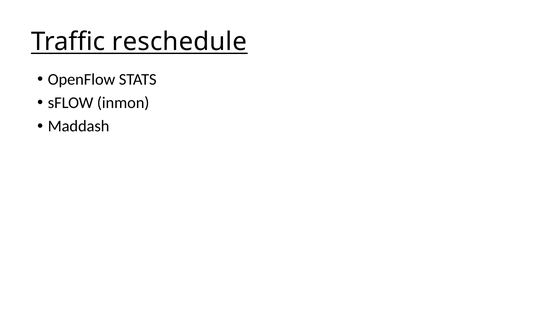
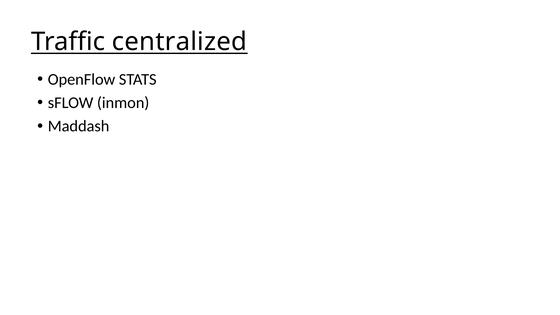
reschedule: reschedule -> centralized (179, 42)
